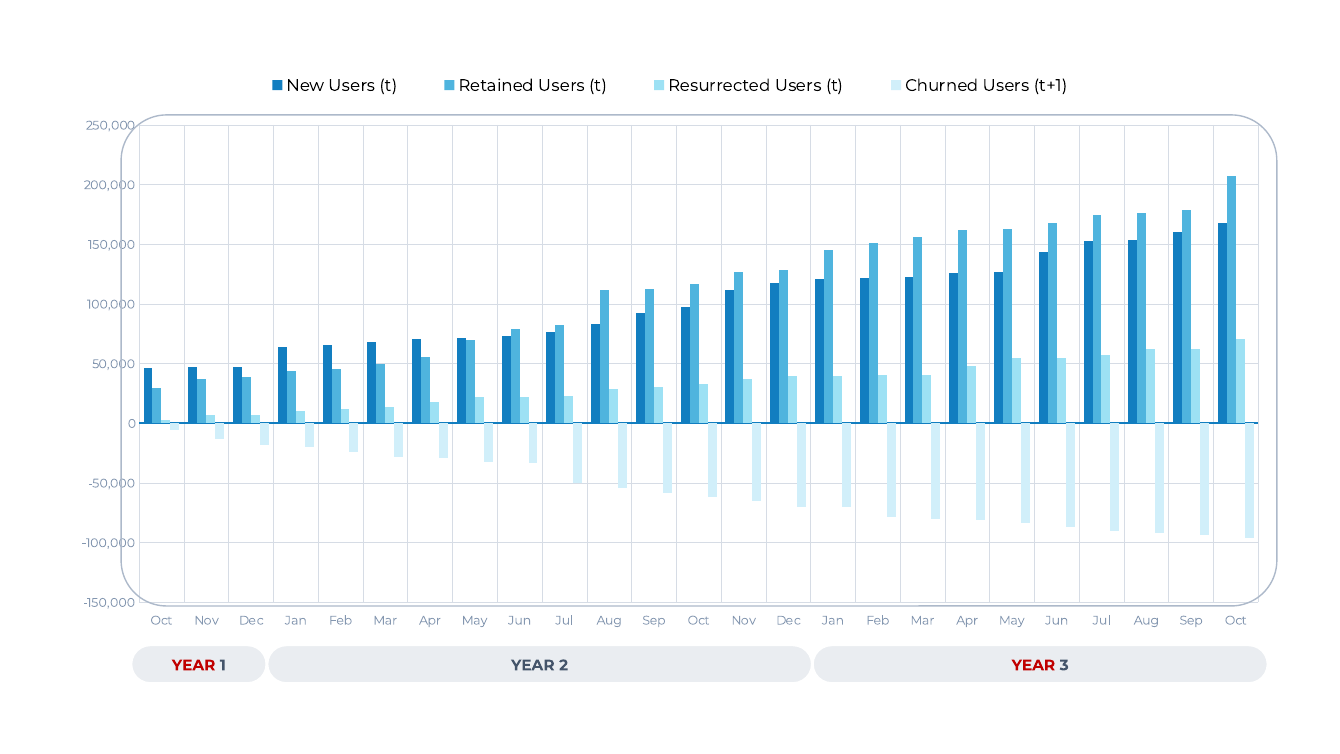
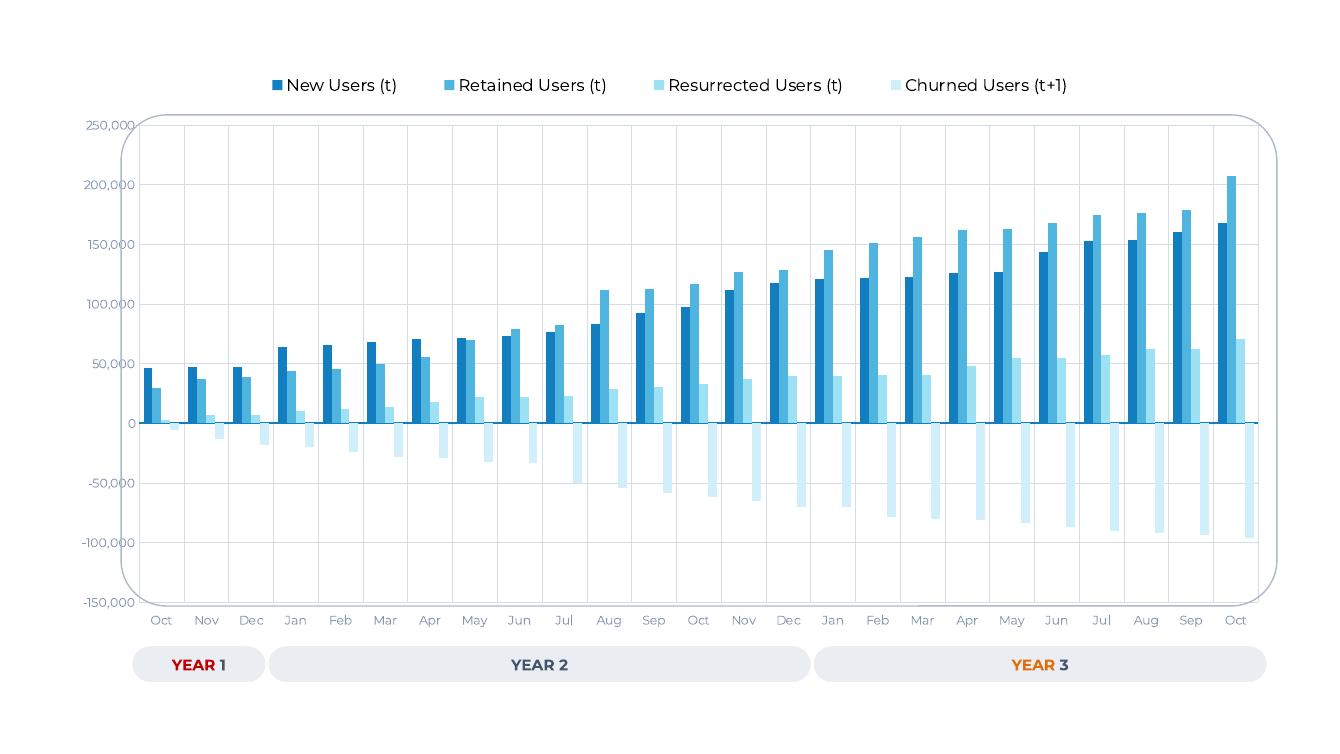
YEAR colour: red -> orange (1033, 665)
